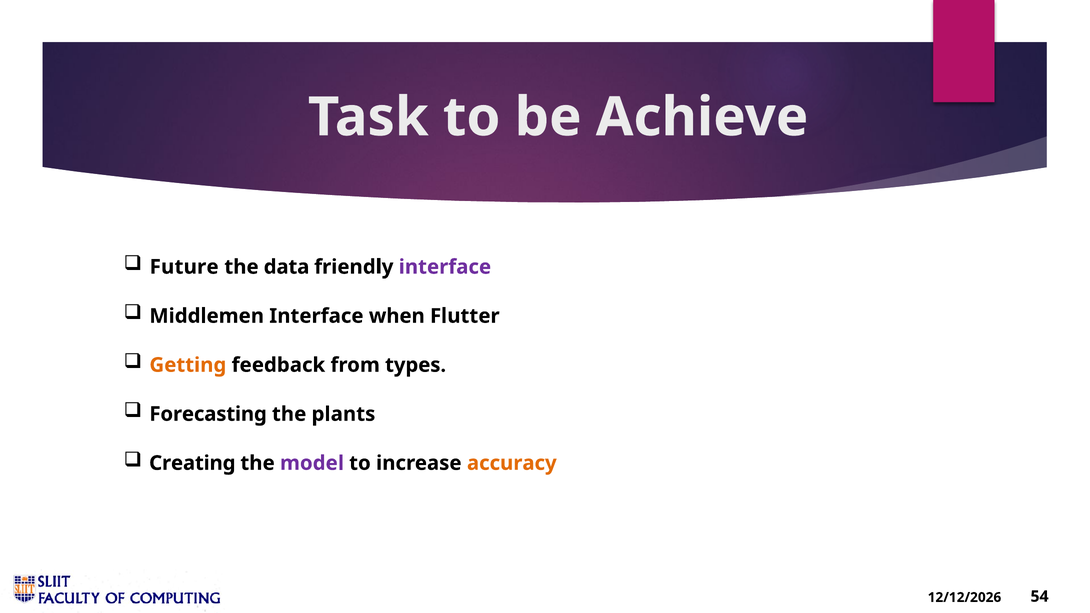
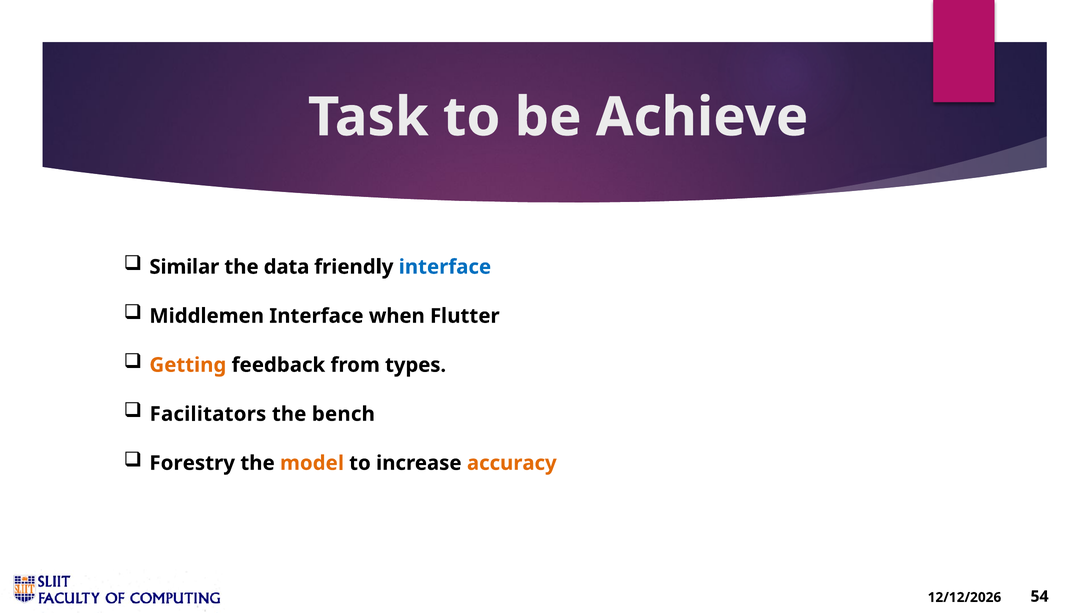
Future: Future -> Similar (184, 267)
interface colour: purple -> blue (445, 267)
Forecasting: Forecasting -> Facilitators (208, 414)
plants: plants -> bench (343, 414)
Creating: Creating -> Forestry (192, 463)
model colour: purple -> orange (312, 463)
